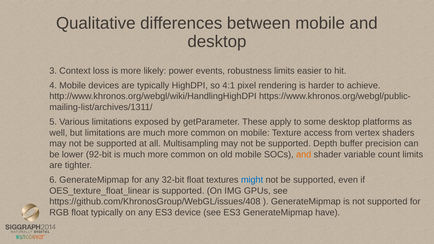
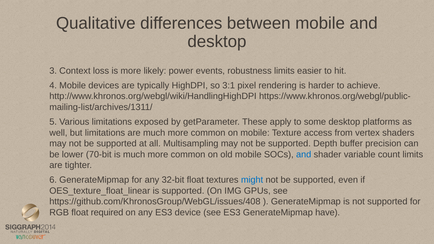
4:1: 4:1 -> 3:1 (229, 86)
92-bit: 92-bit -> 70-bit (99, 154)
and colour: orange -> blue (304, 154)
float typically: typically -> required (107, 213)
